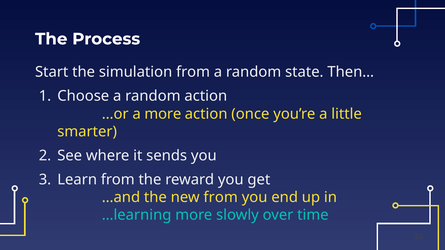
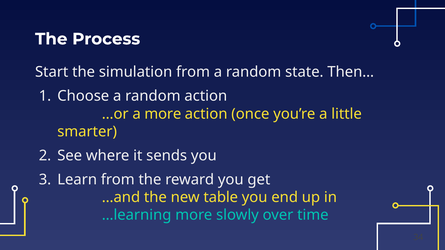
new from: from -> table (221, 198)
